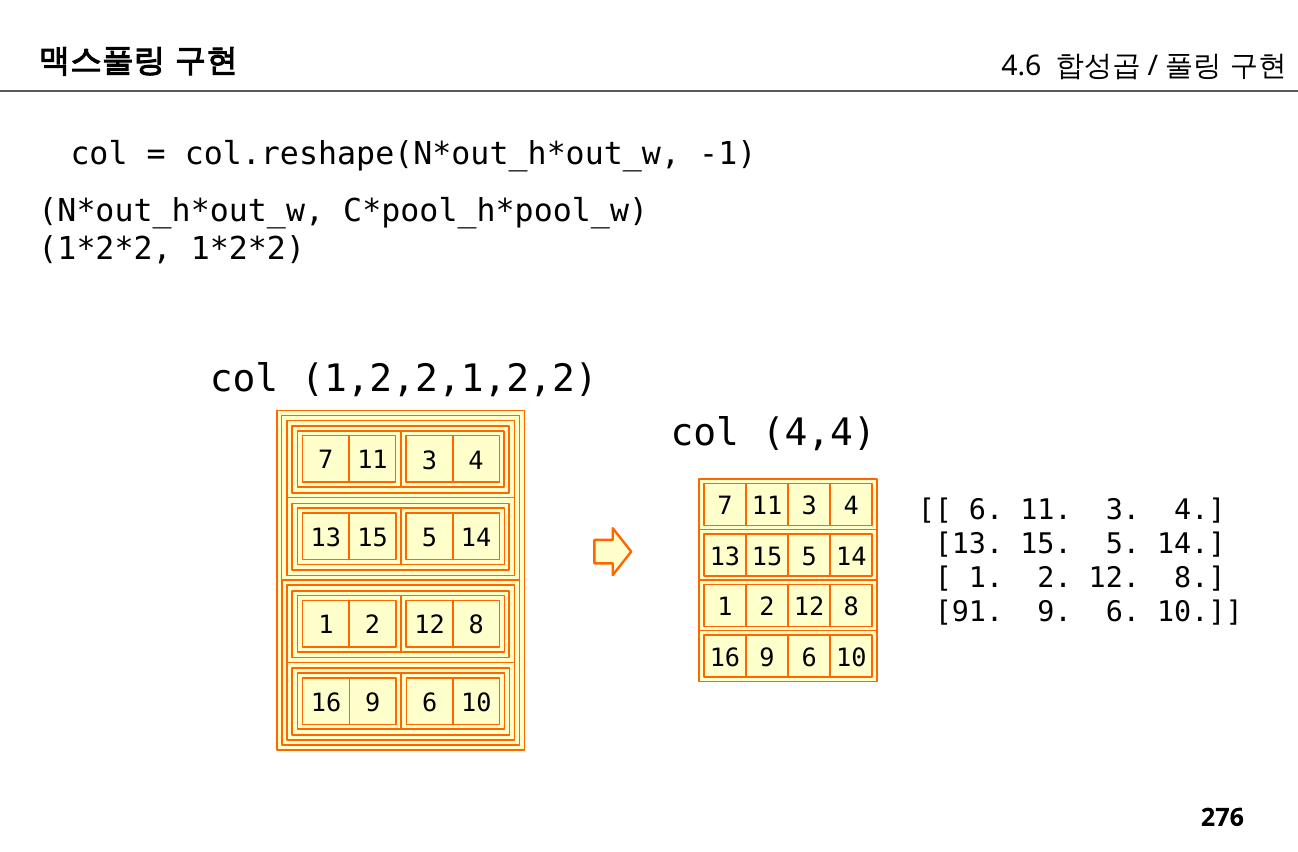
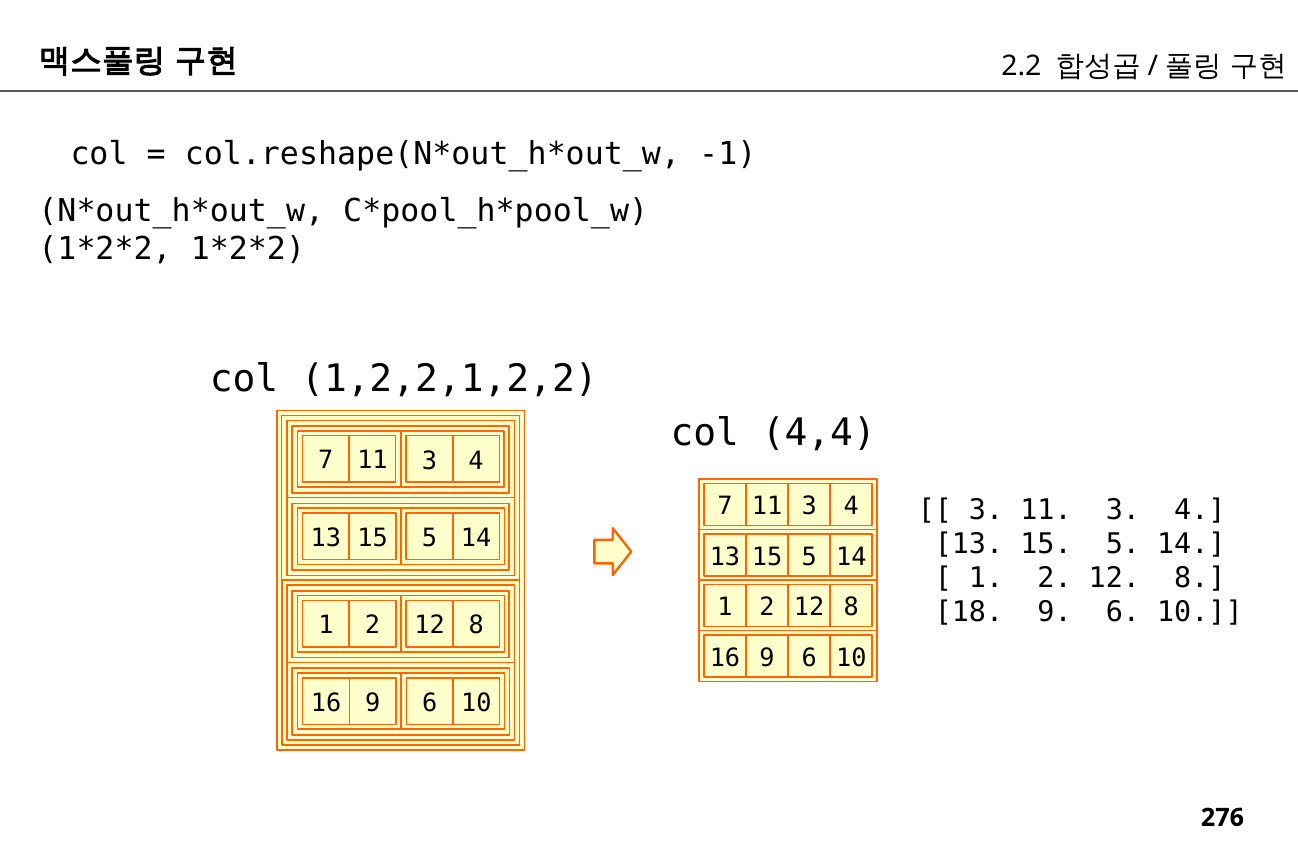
4.6: 4.6 -> 2.2 (1021, 67)
6: 6 -> 3 (986, 510)
91: 91 -> 18 (969, 612)
